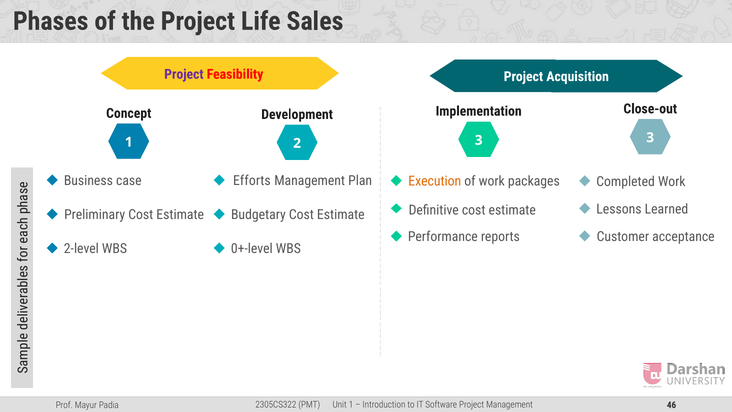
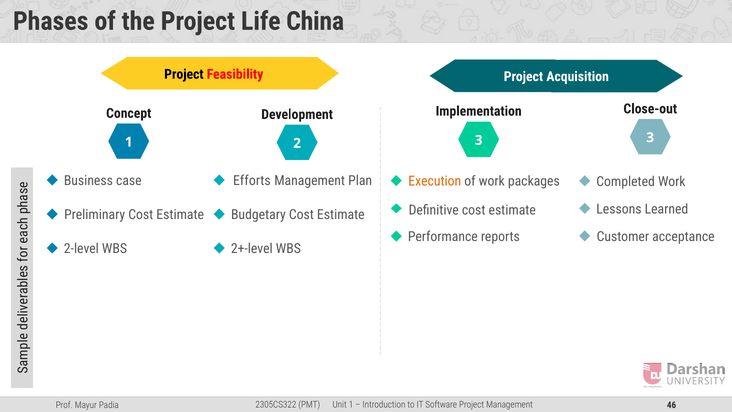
Sales: Sales -> China (315, 21)
Project colour: purple -> black (184, 74)
0+-level: 0+-level -> 2+-level (252, 249)
